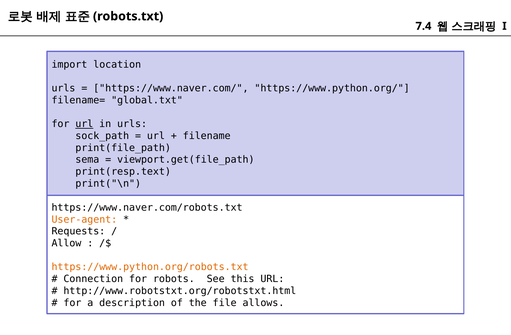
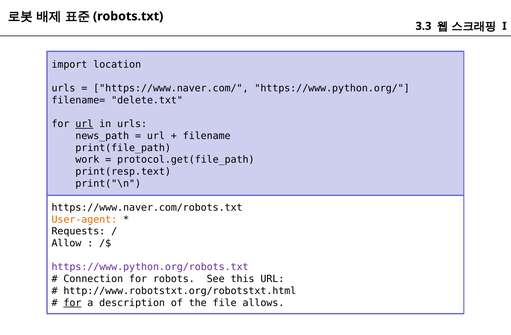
7.4: 7.4 -> 3.3 (423, 26)
global.txt: global.txt -> delete.txt (147, 100)
sock_path: sock_path -> news_path (102, 136)
sema: sema -> work (87, 160)
viewport.get(file_path: viewport.get(file_path -> protocol.get(file_path (186, 160)
https://www.python.org/robots.txt colour: orange -> purple (150, 268)
for underline: none -> present (72, 303)
